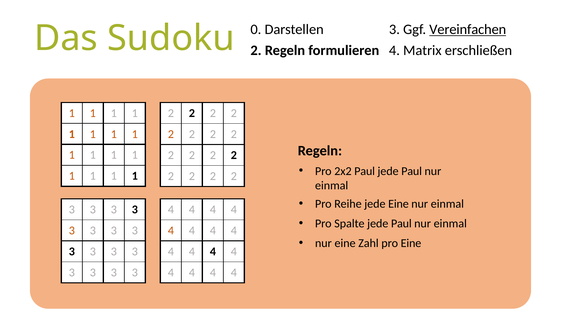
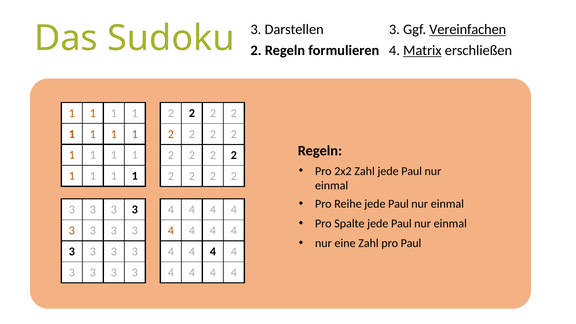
Sudoku 0: 0 -> 3 (256, 30)
Matrix underline: none -> present (422, 50)
2x2 Paul: Paul -> Zahl (365, 171)
Reihe jede Eine: Eine -> Paul (398, 204)
pro Eine: Eine -> Paul (411, 243)
